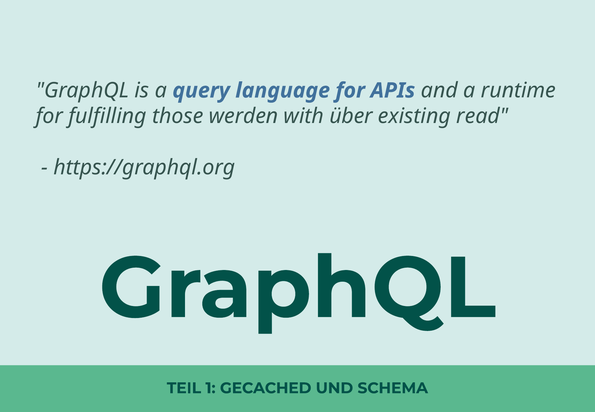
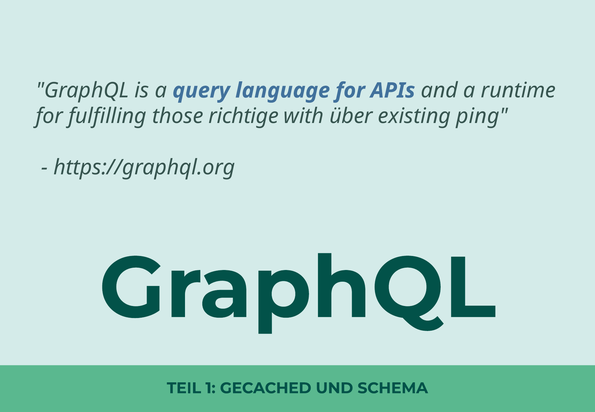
werden: werden -> richtige (244, 116)
read: read -> ping (482, 116)
